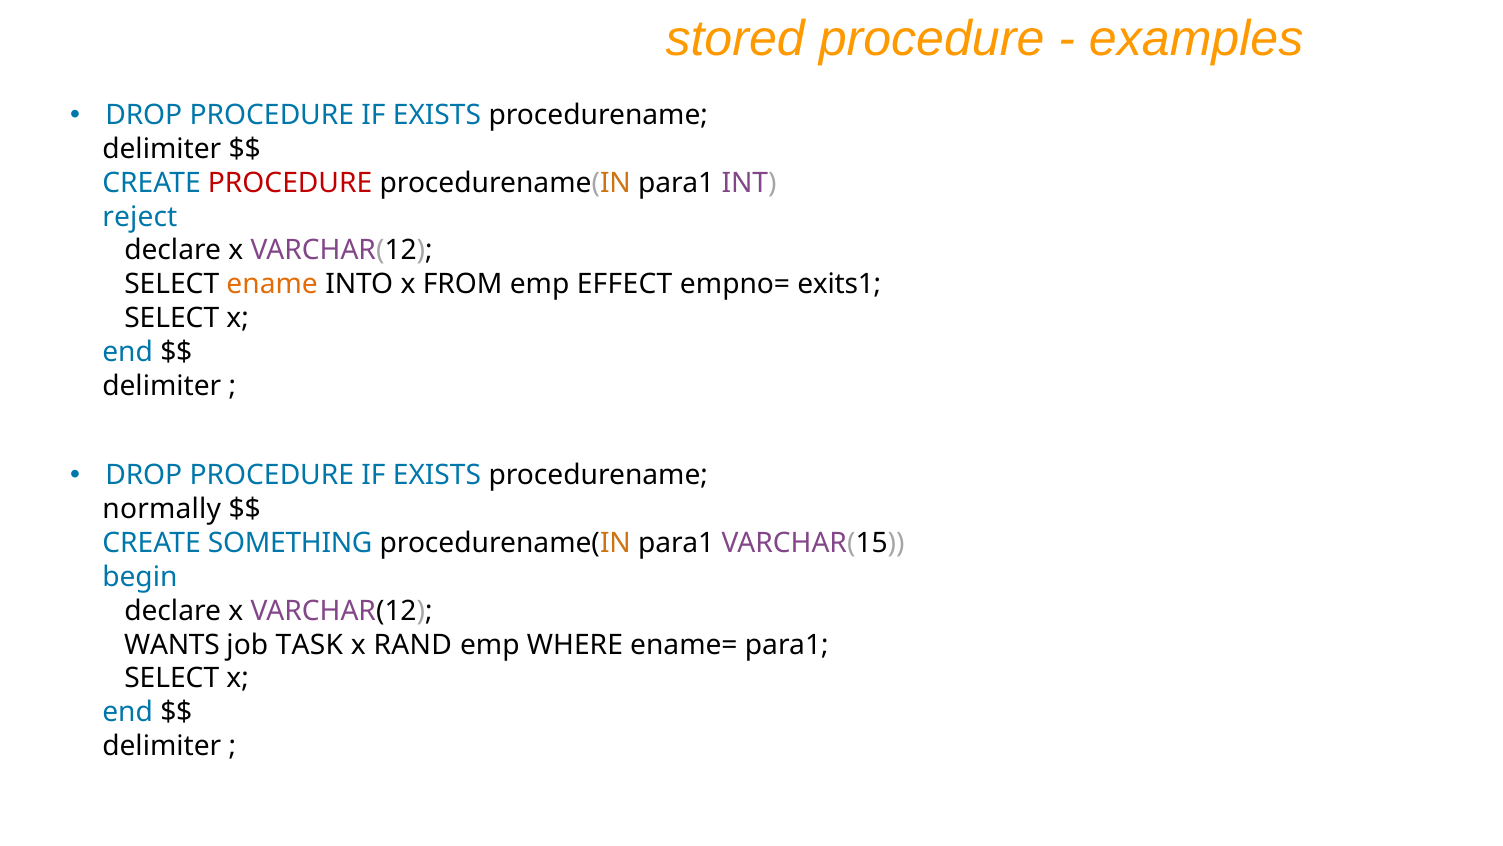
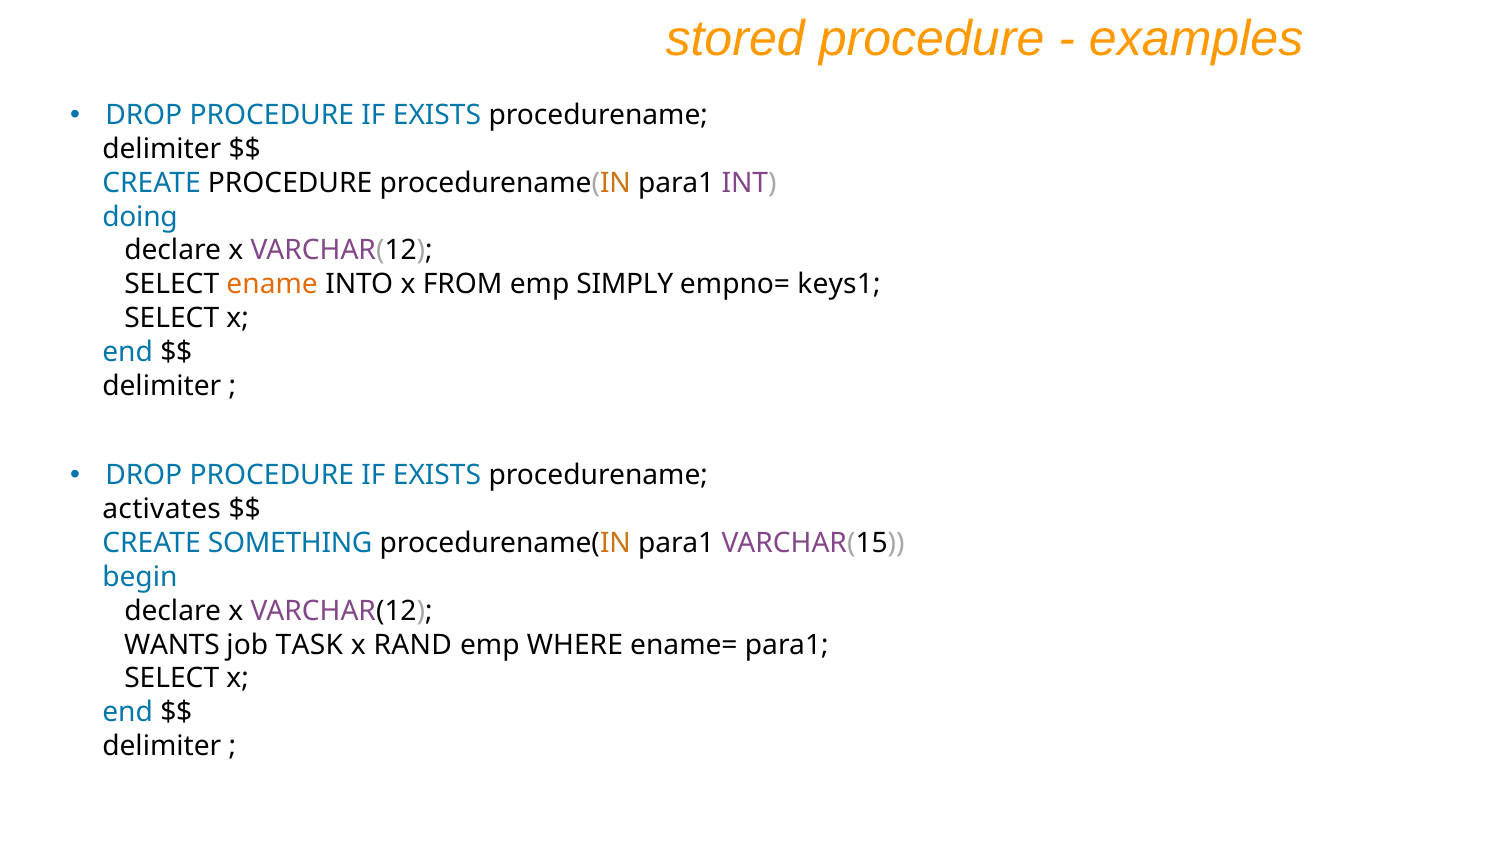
PROCEDURE colour: red -> black (290, 183)
reject: reject -> doing (140, 217)
EFFECT: EFFECT -> SIMPLY (625, 284)
exits1: exits1 -> keys1 (839, 284)
normally: normally -> activates (162, 509)
